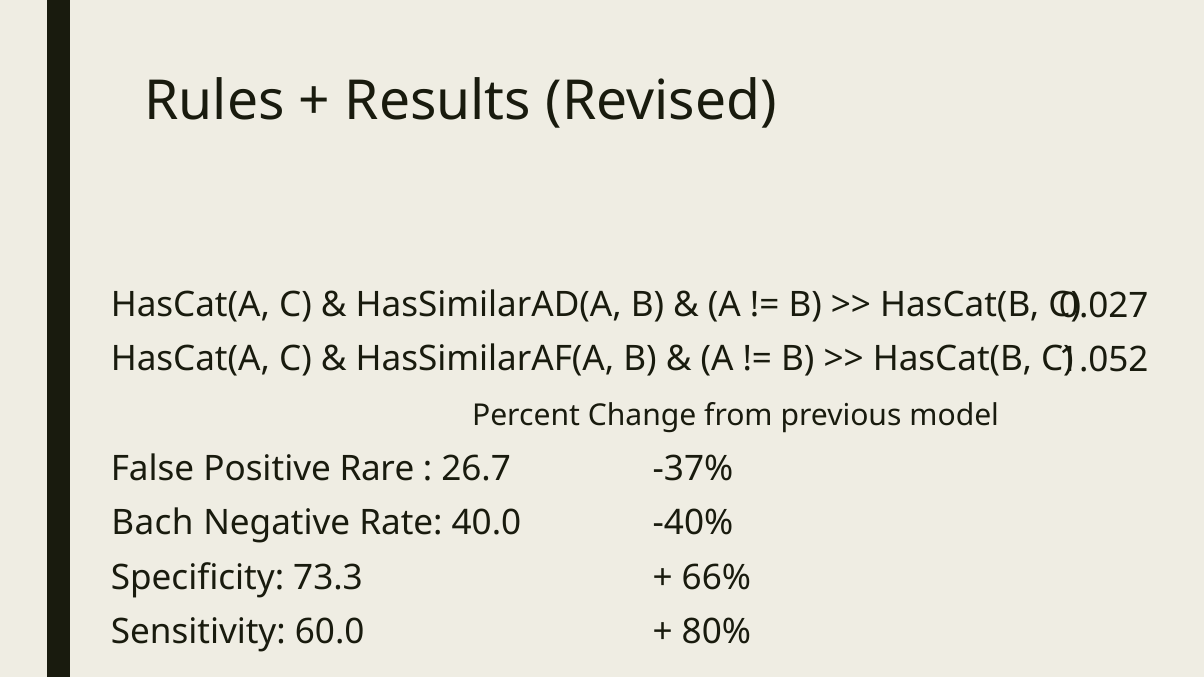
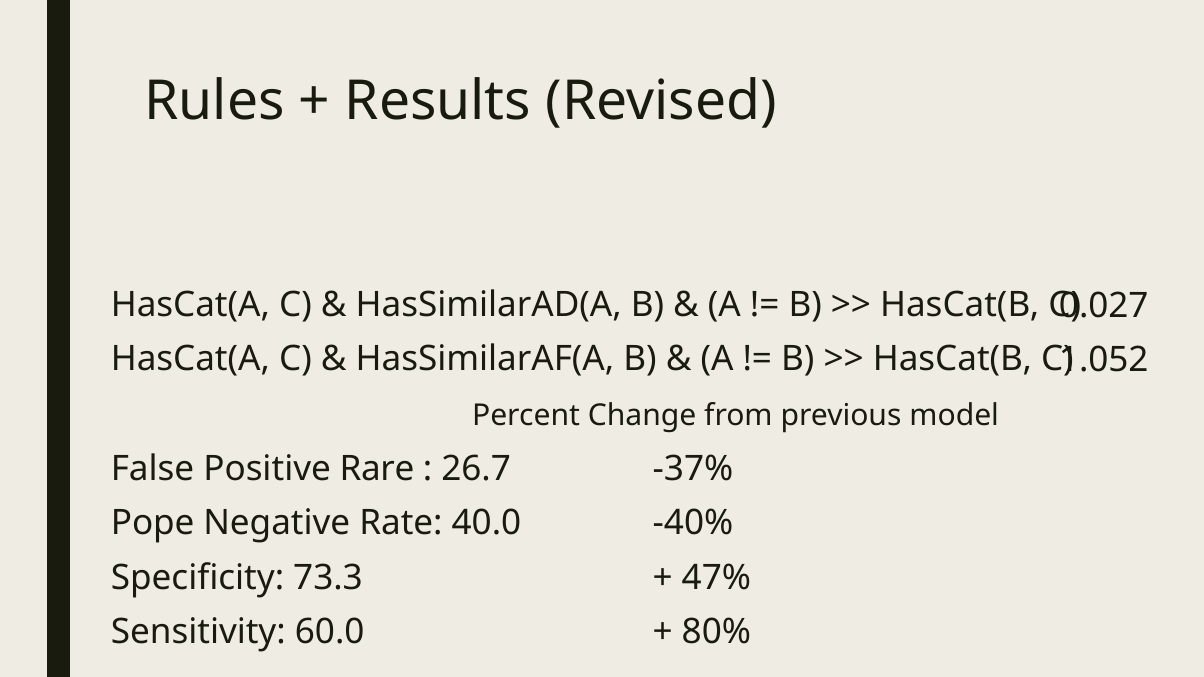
Bach: Bach -> Pope (153, 523)
66%: 66% -> 47% (716, 578)
